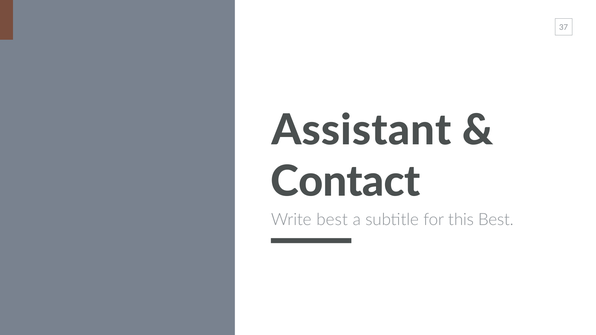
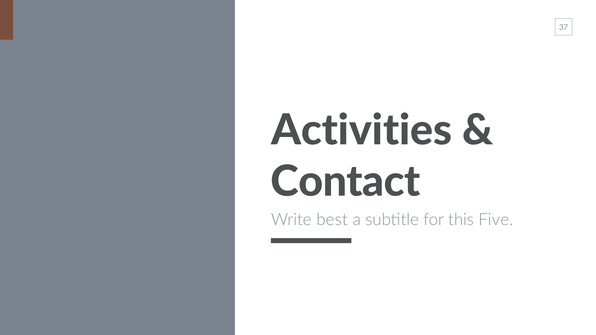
Assistant: Assistant -> Activities (362, 131)
this Best: Best -> Five (496, 220)
